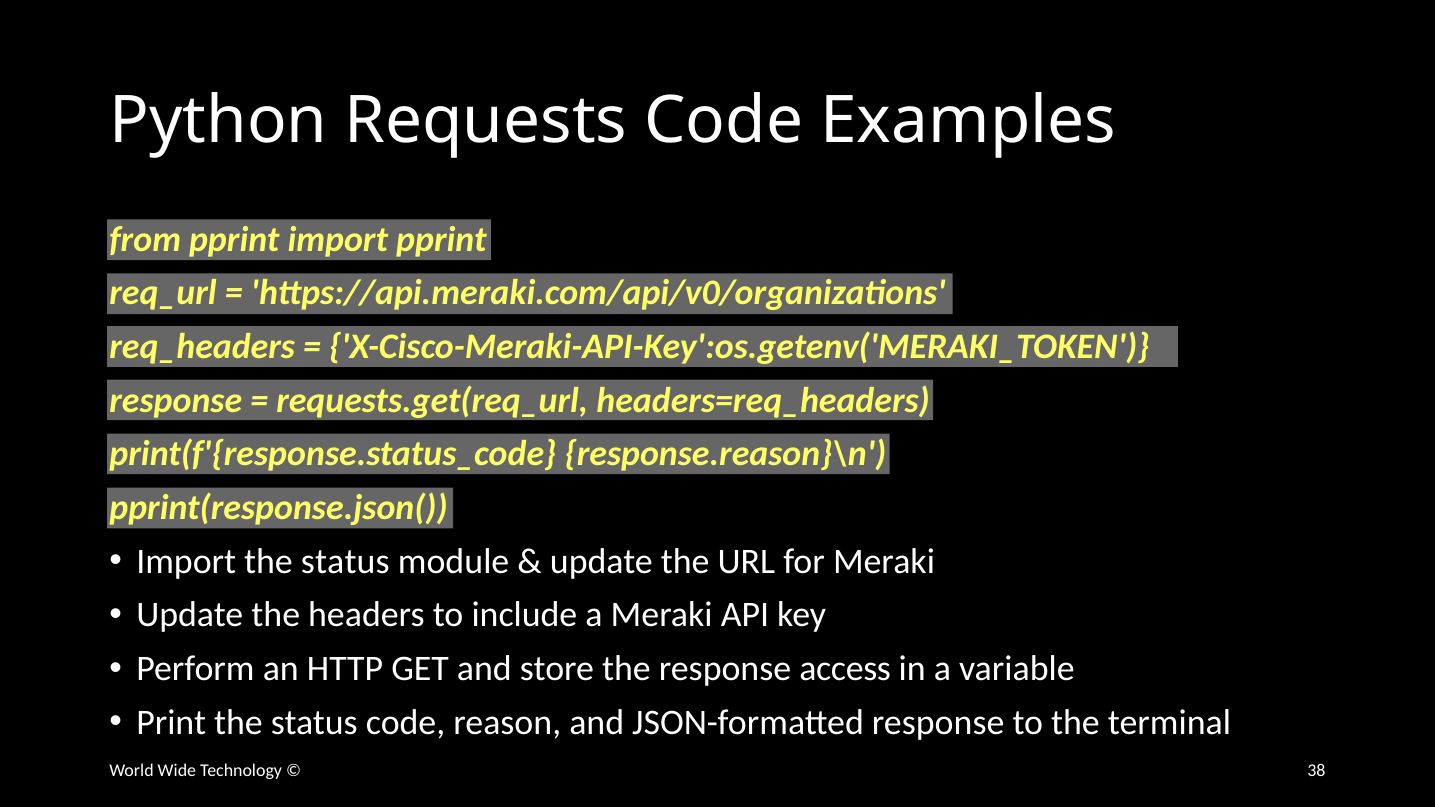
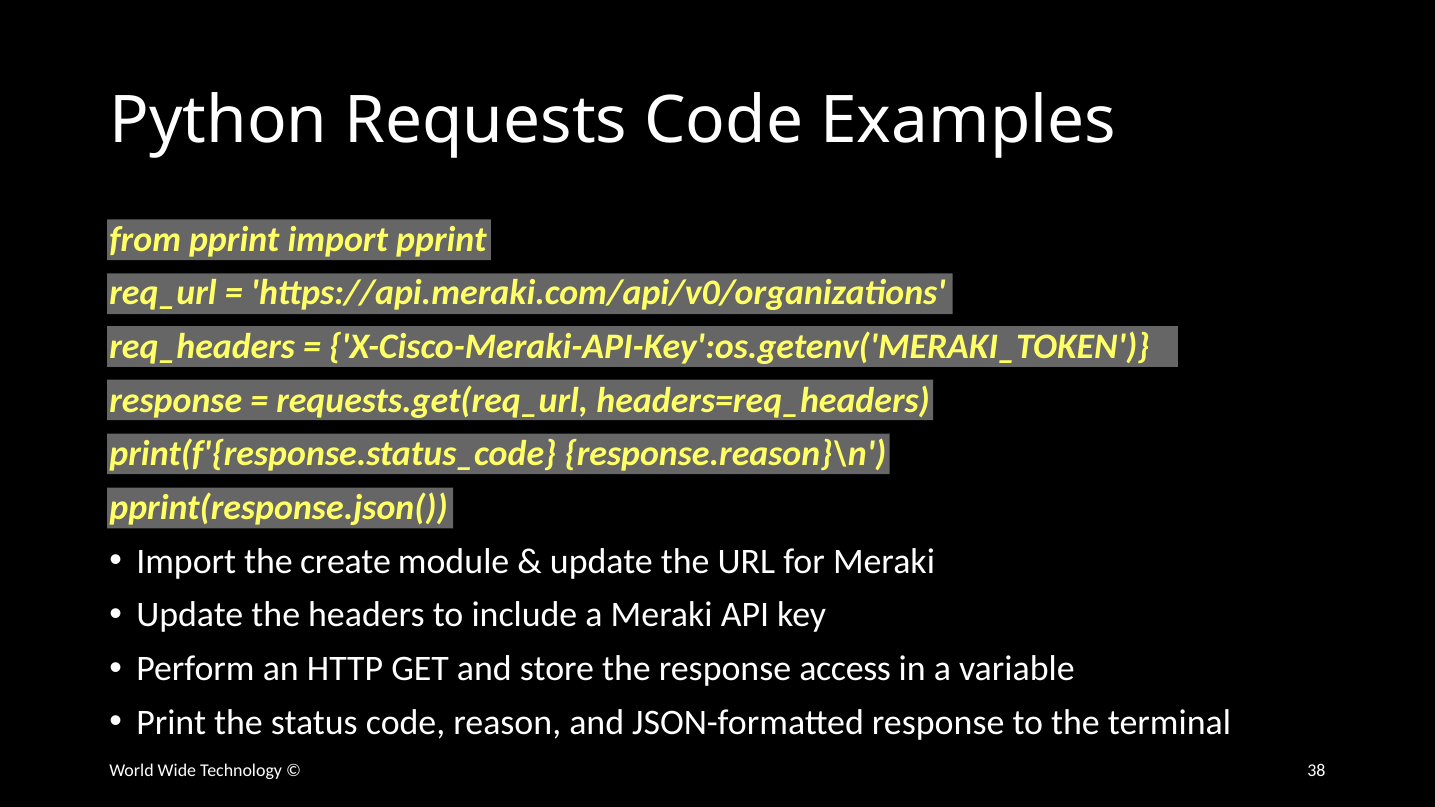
Import the status: status -> create (346, 562)
